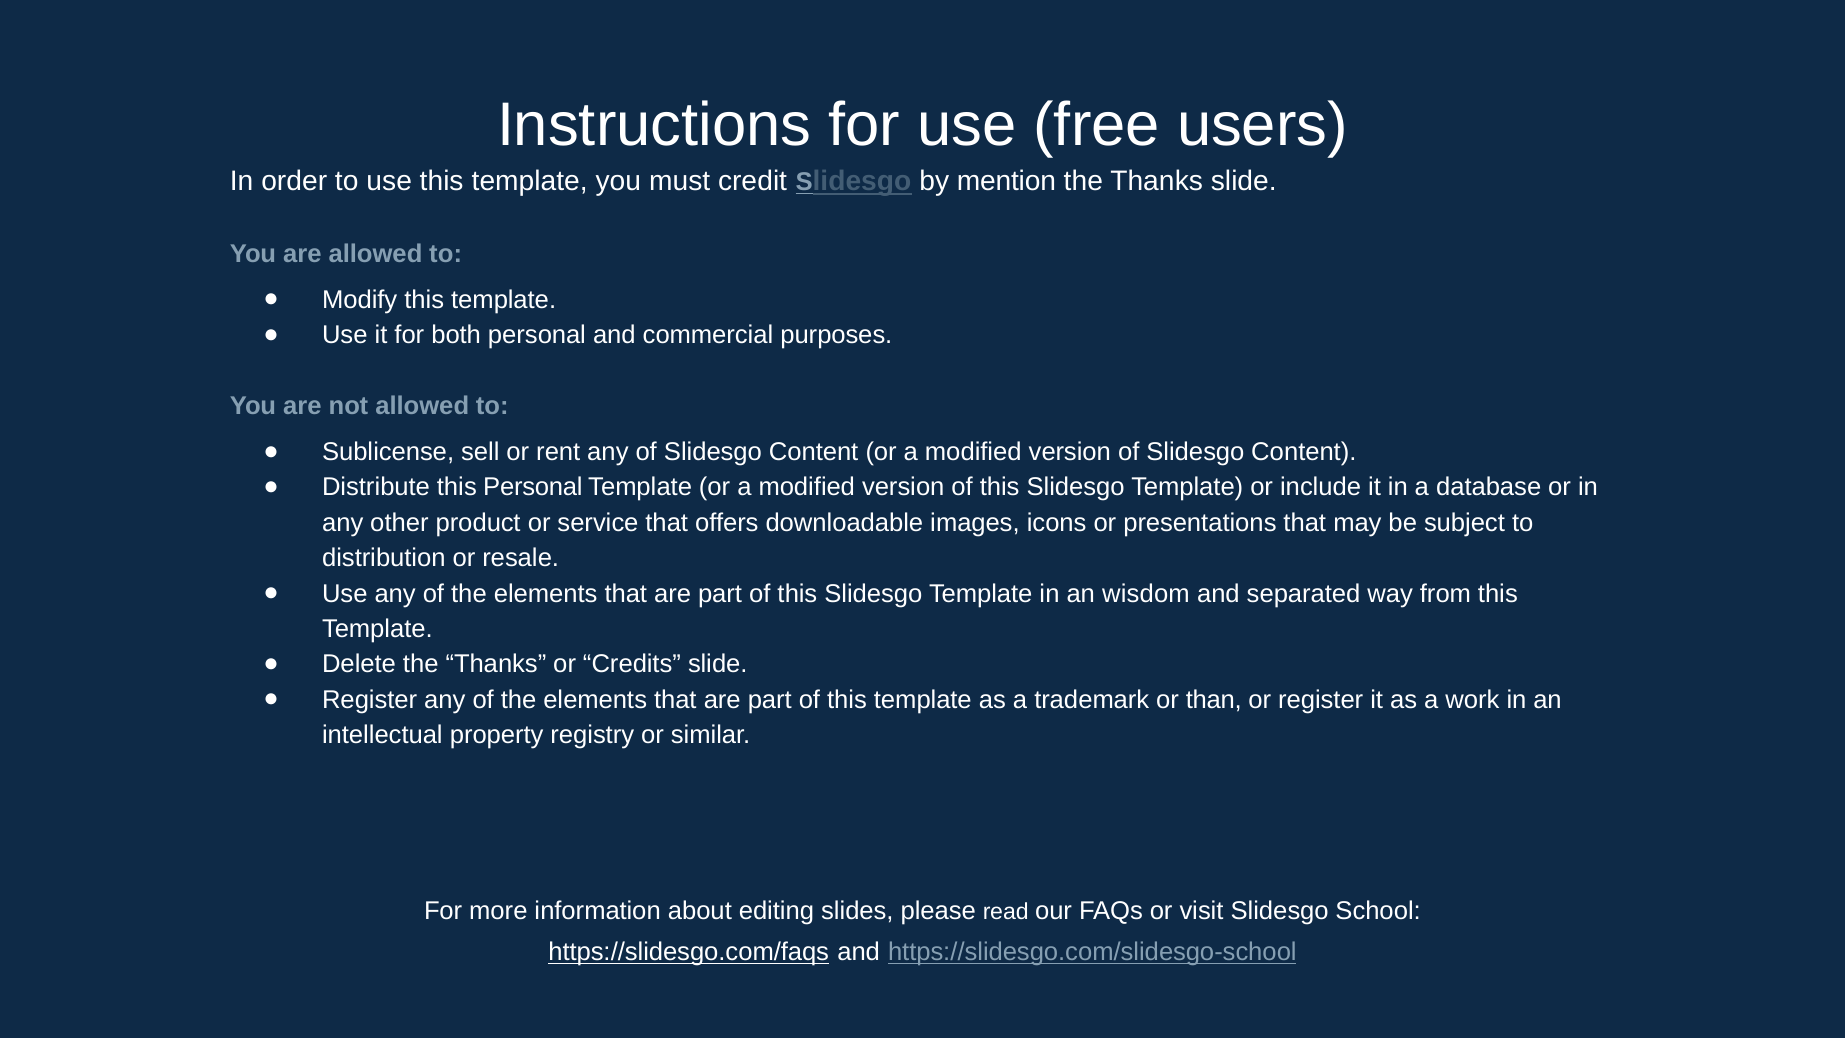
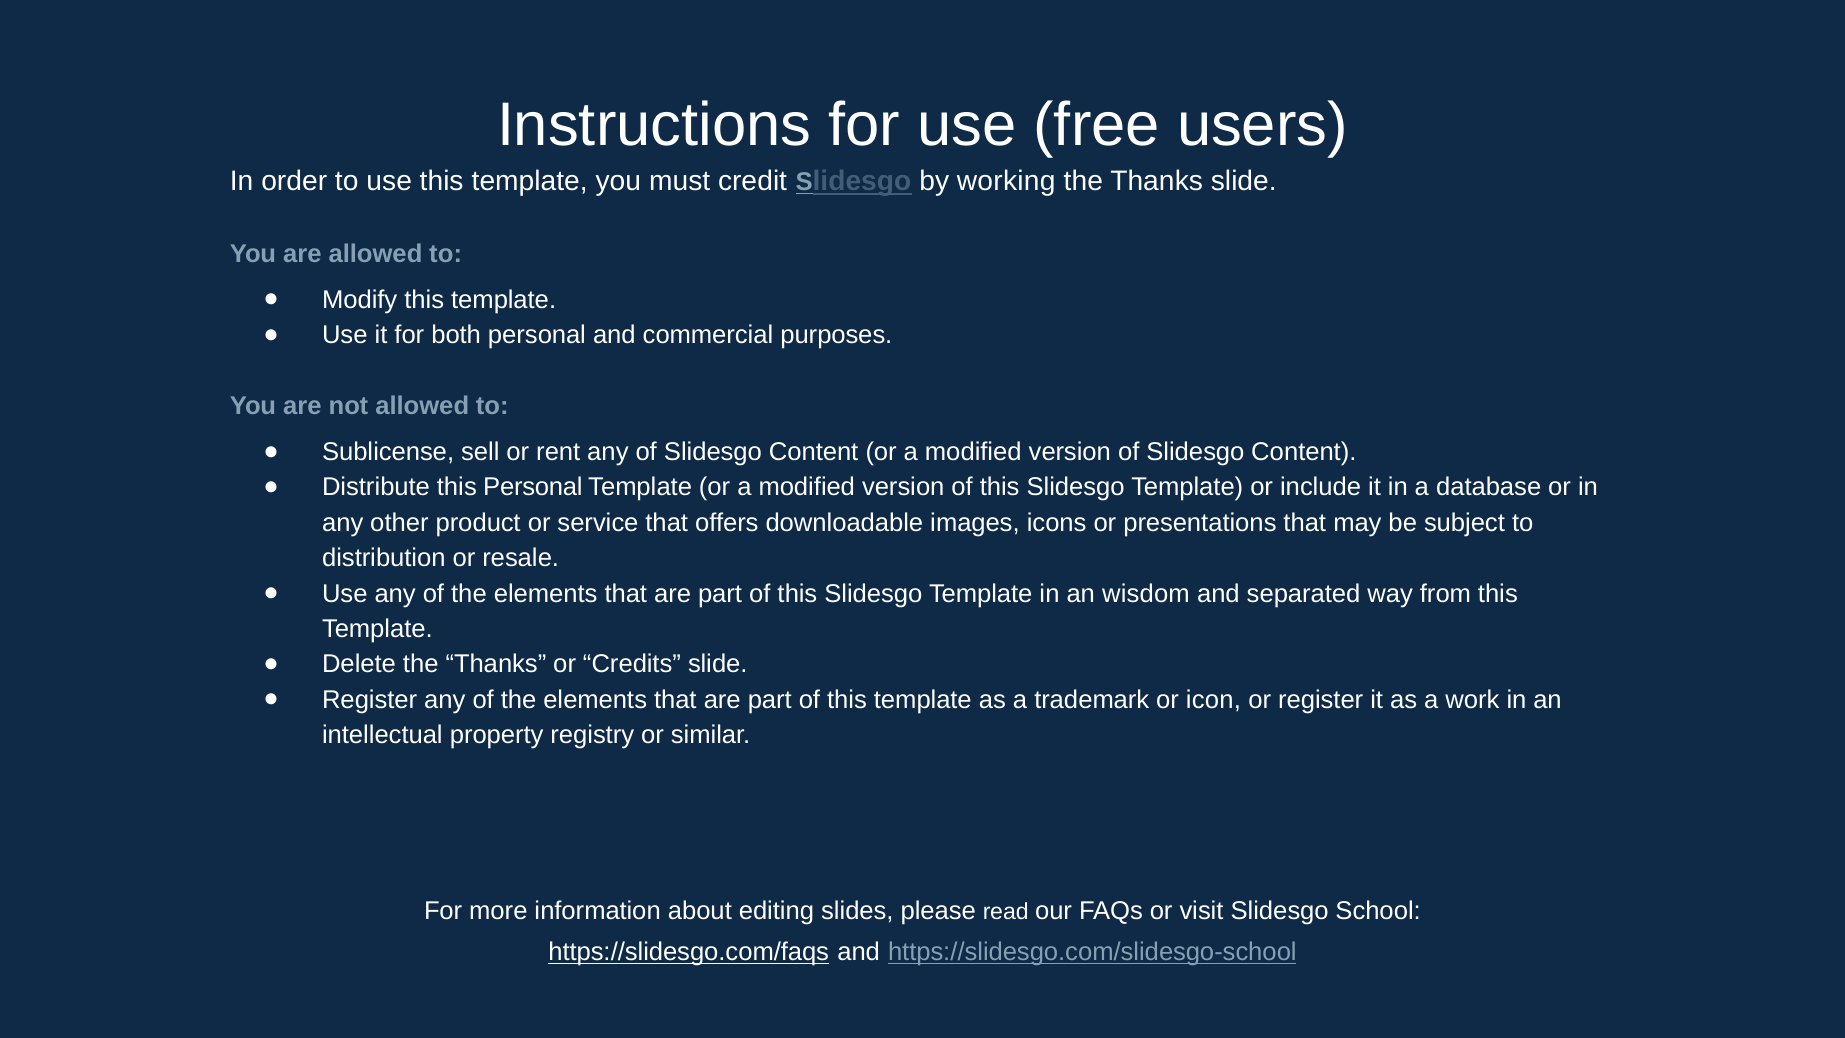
mention: mention -> working (1006, 182)
than: than -> icon (1213, 700)
